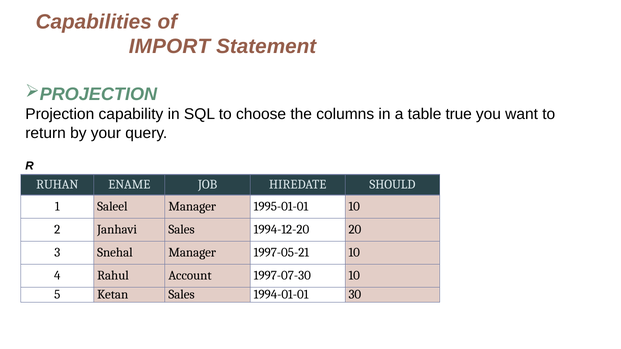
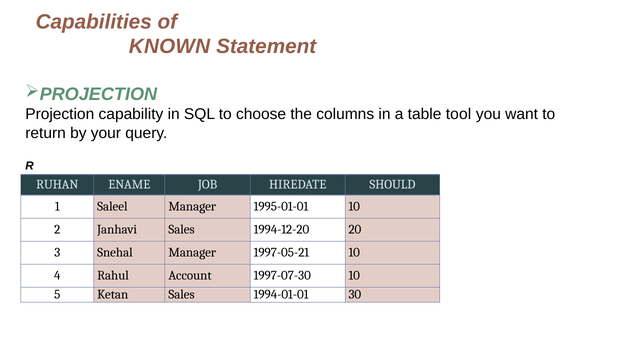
IMPORT: IMPORT -> KNOWN (169, 47)
true: true -> tool (459, 114)
